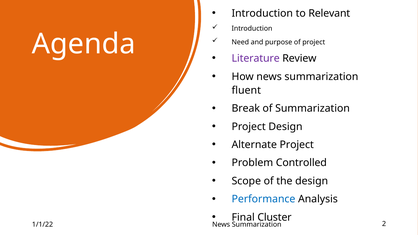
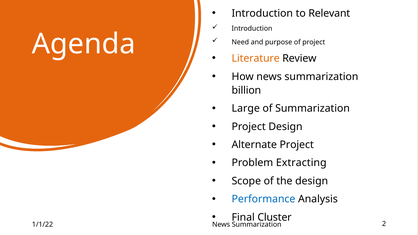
Literature colour: purple -> orange (256, 58)
fluent: fluent -> billion (246, 90)
Break: Break -> Large (246, 109)
Controlled: Controlled -> Extracting (301, 163)
